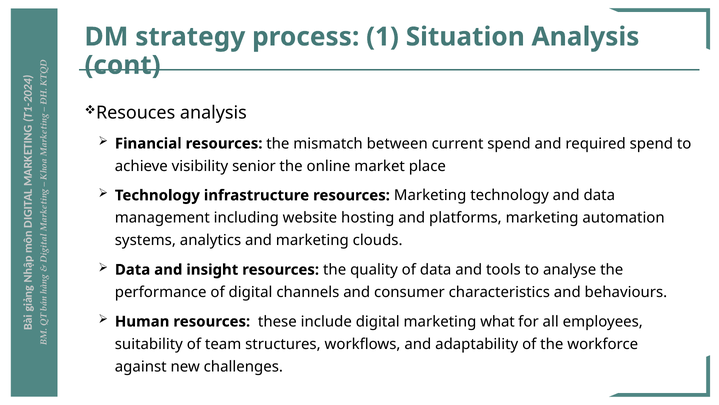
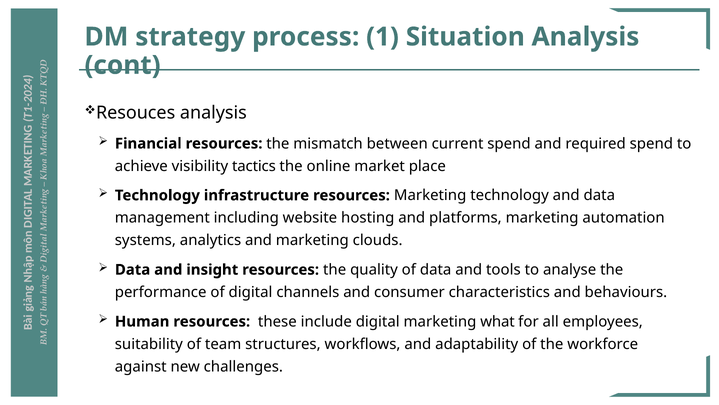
senior: senior -> tactics (254, 166)
